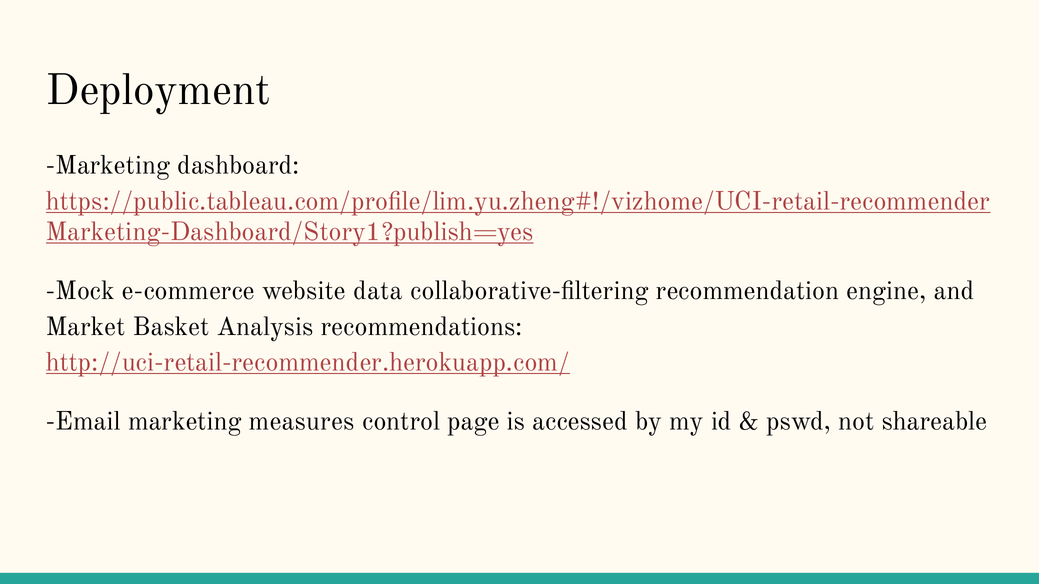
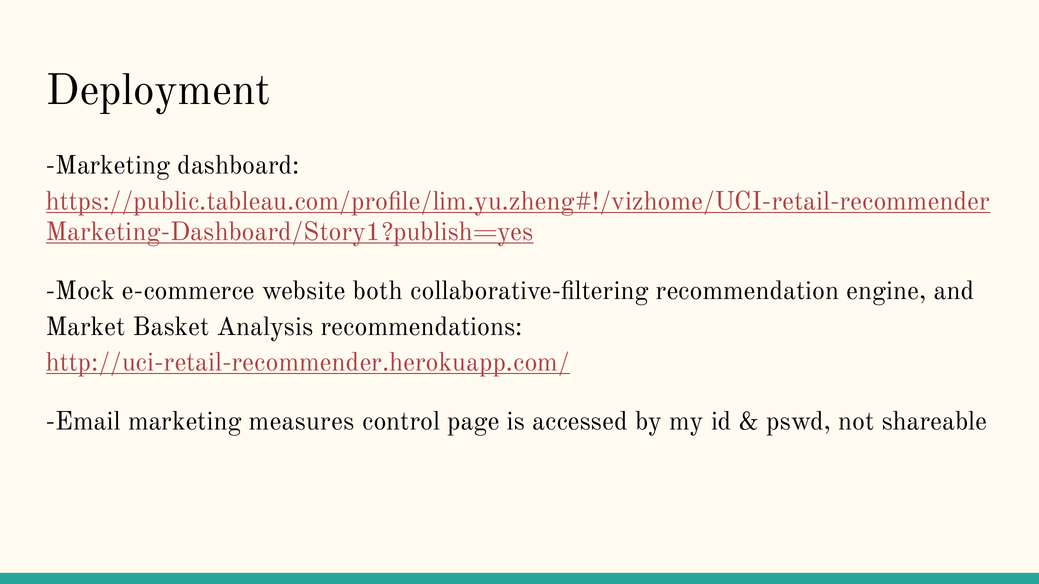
data: data -> both (378, 291)
